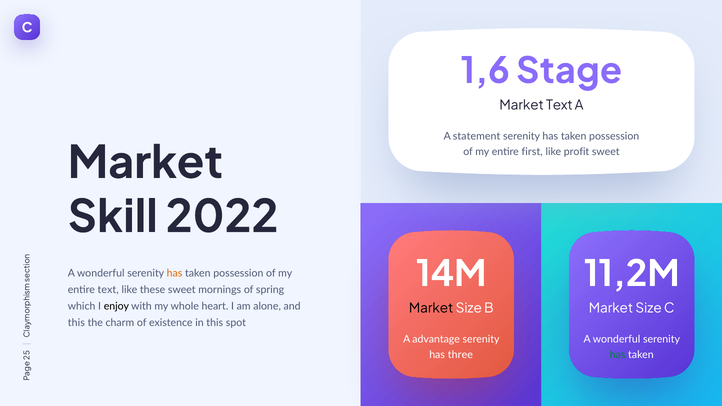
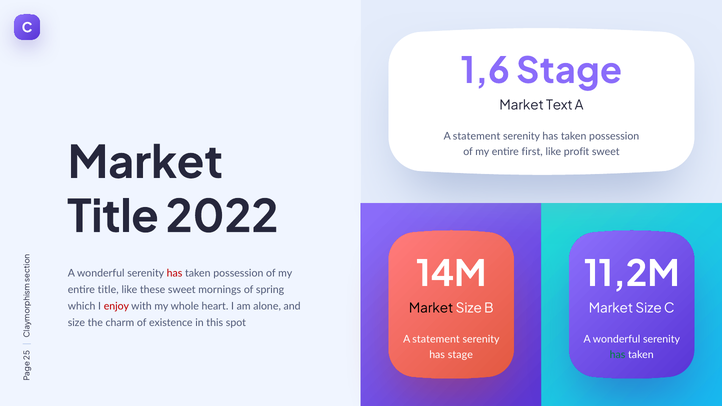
Skill: Skill -> Title (113, 217)
has colour: orange -> red (175, 274)
entire text: text -> title (108, 290)
enjoy colour: black -> red (116, 306)
this: this -> size (76, 323)
advantage: advantage -> statement (436, 340)
has three: three -> stage (460, 355)
